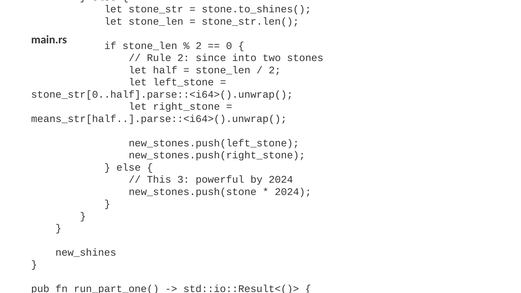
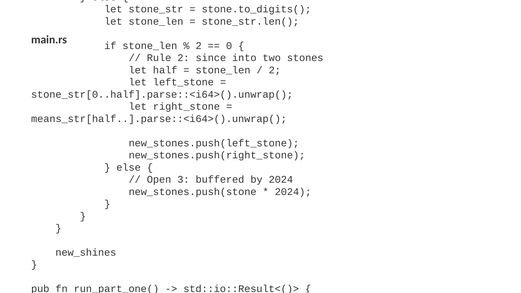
stone.to_shines(: stone.to_shines( -> stone.to_digits( (256, 9)
This: This -> Open (159, 180)
powerful: powerful -> buffered (220, 180)
